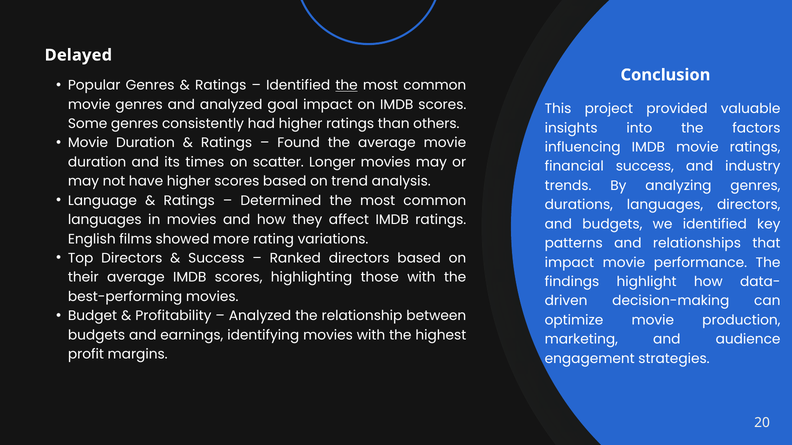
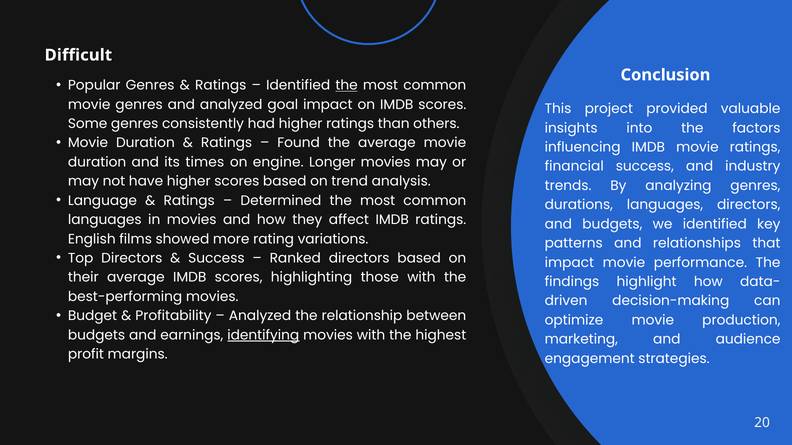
Delayed: Delayed -> Difficult (78, 55)
scatter: scatter -> engine (278, 162)
identifying underline: none -> present (263, 335)
